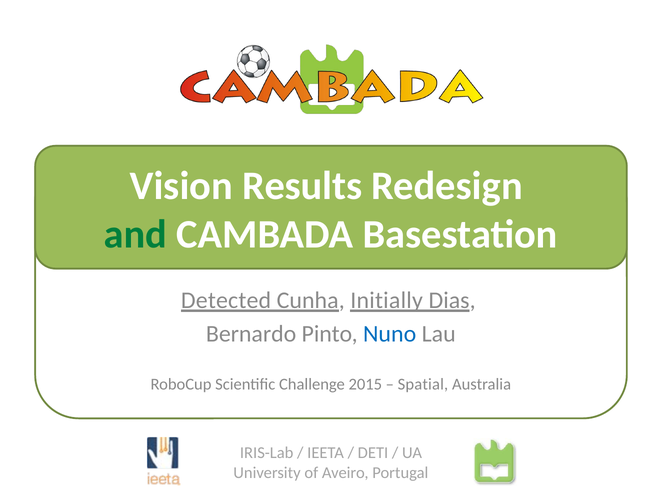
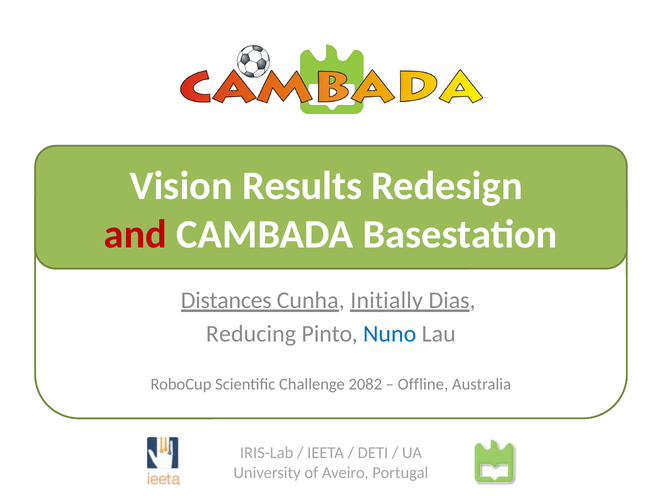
and colour: green -> red (135, 235)
Detected: Detected -> Distances (226, 301)
Bernardo: Bernardo -> Reducing (251, 334)
2015: 2015 -> 2082 (365, 384)
Spatial: Spatial -> Offline (423, 384)
